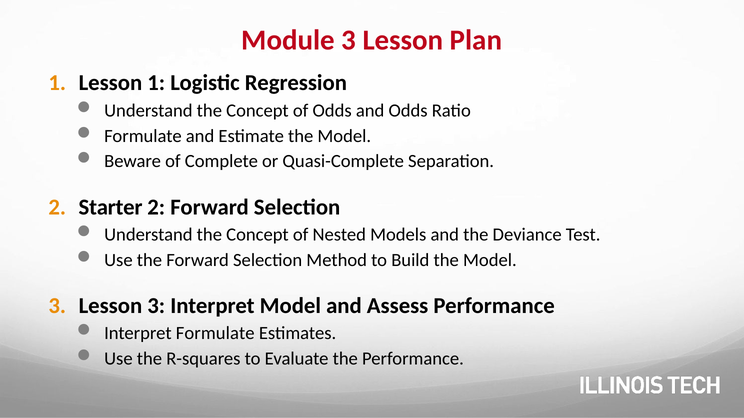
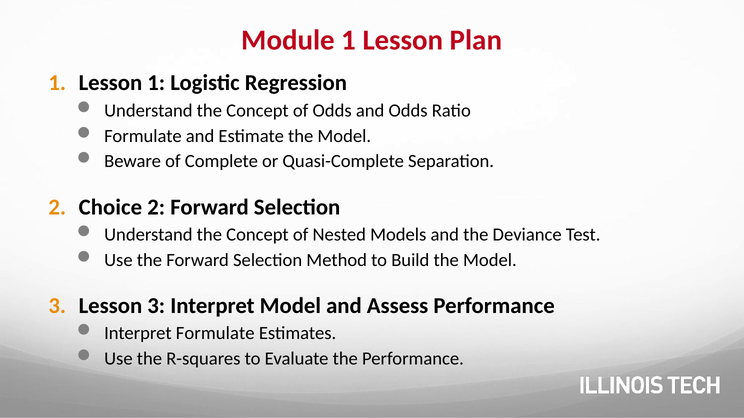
Module 3: 3 -> 1 (349, 40)
Starter: Starter -> Choice (110, 207)
